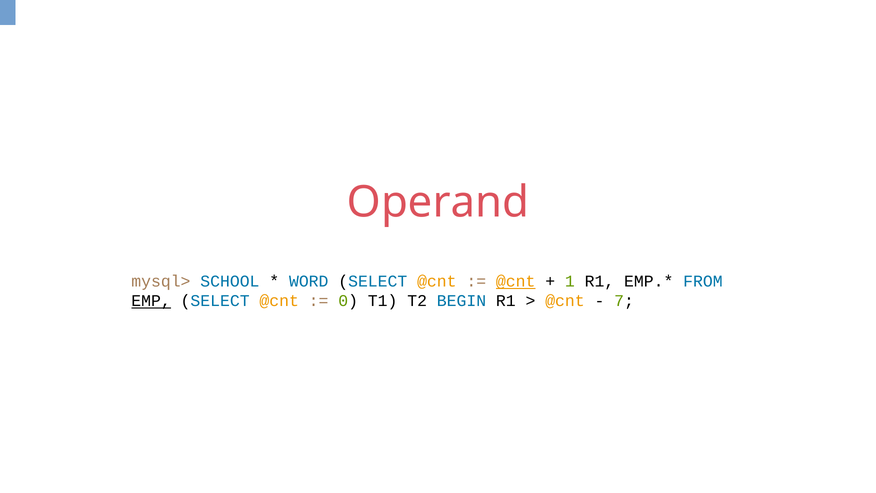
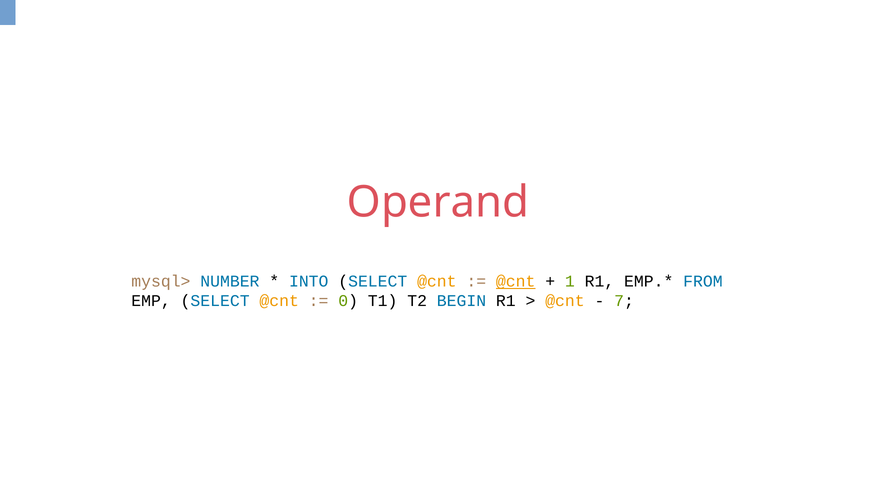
SCHOOL: SCHOOL -> NUMBER (230, 281)
WORD: WORD -> INTO (309, 281)
EMP underline: present -> none (151, 301)
